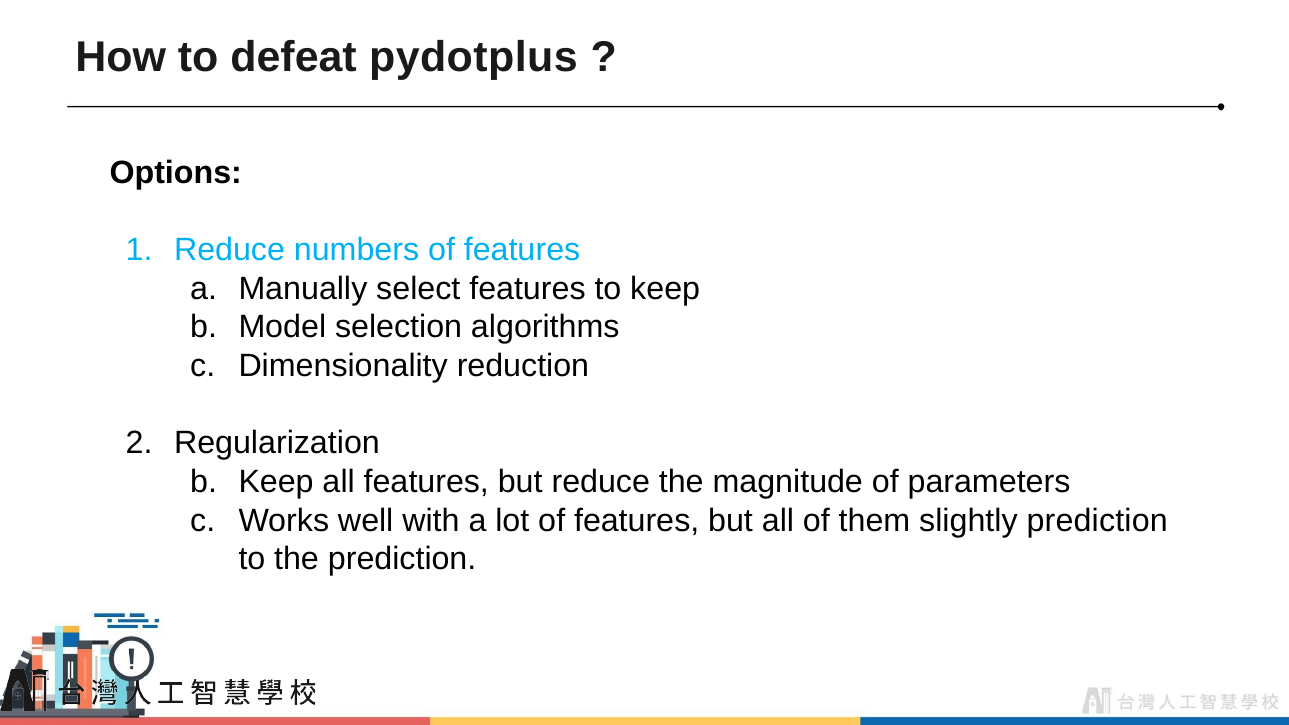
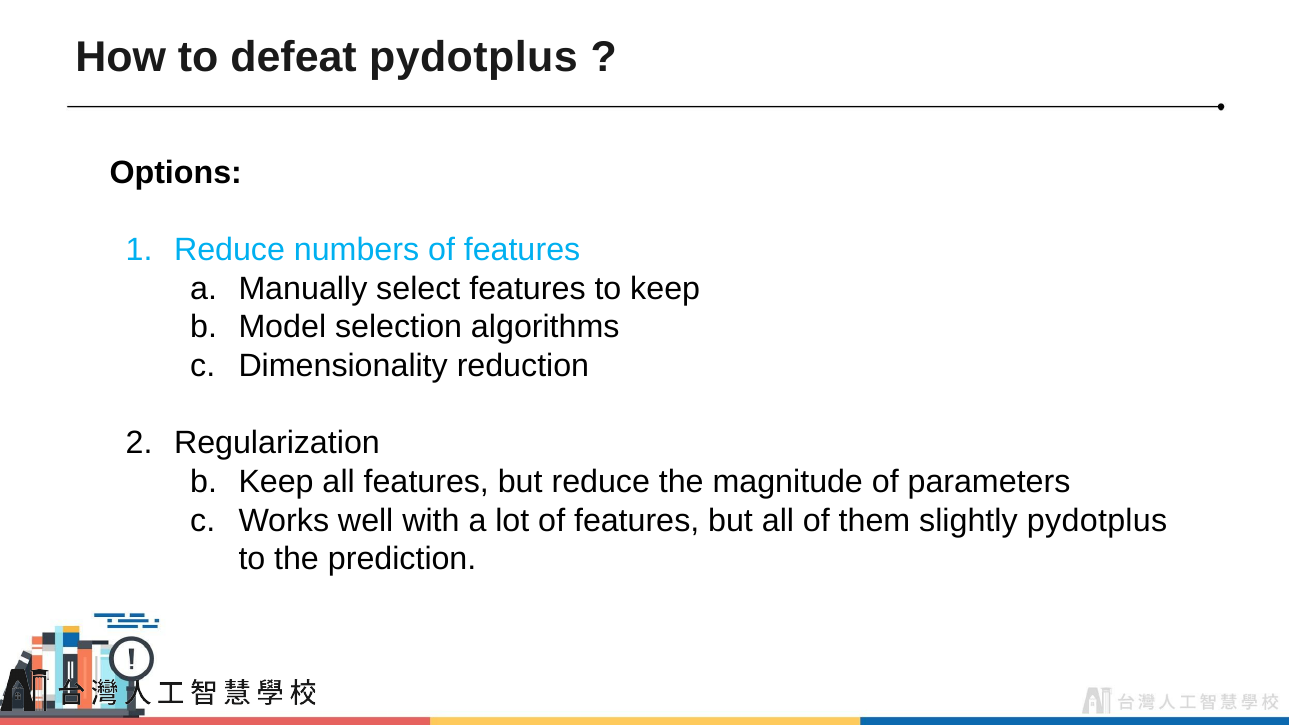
slightly prediction: prediction -> pydotplus (1097, 521)
